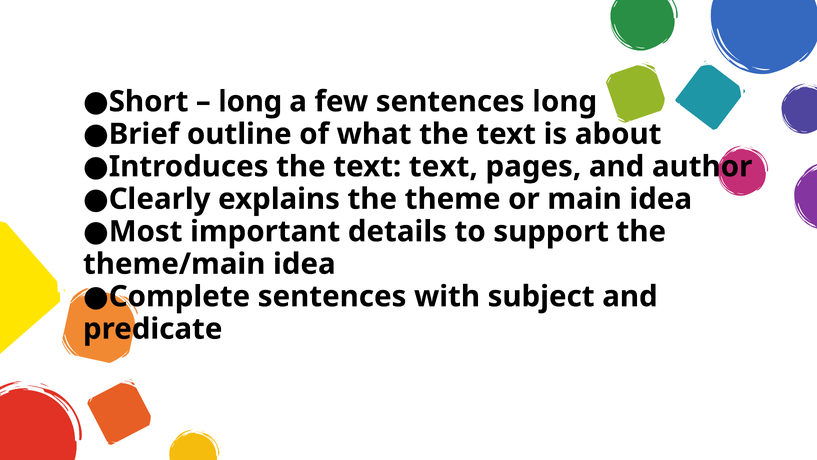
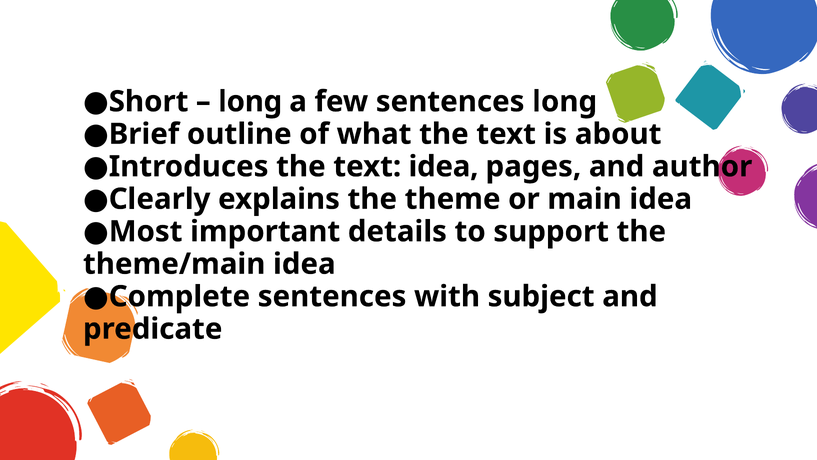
text text: text -> idea (444, 166)
